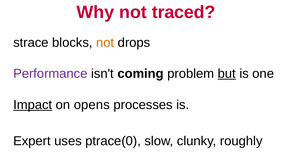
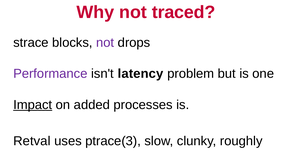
not colour: orange -> purple (105, 43)
coming: coming -> latency (140, 74)
but underline: present -> none (227, 74)
opens: opens -> added (92, 105)
Expert: Expert -> Retval (32, 141)
ptrace(0: ptrace(0 -> ptrace(3 (113, 141)
